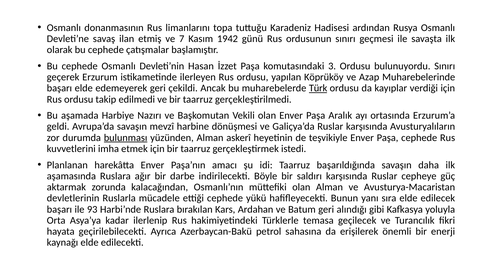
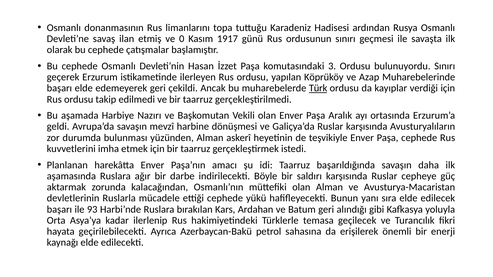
7: 7 -> 0 (182, 39)
1942: 1942 -> 1917 (228, 39)
bulunması underline: present -> none (126, 138)
